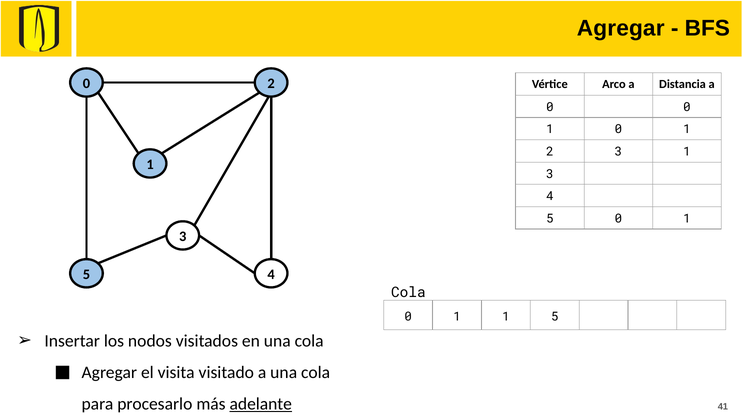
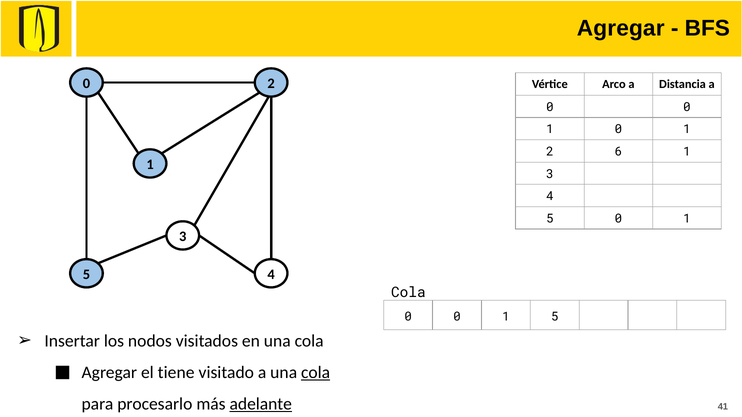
2 3: 3 -> 6 (618, 152)
1: 1 -> 0 (457, 317)
visita: visita -> tiene (176, 373)
cola underline: none -> present (316, 373)
